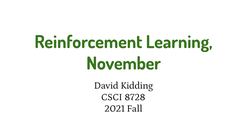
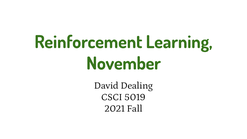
Kidding: Kidding -> Dealing (137, 85)
8728: 8728 -> 5019 (135, 97)
